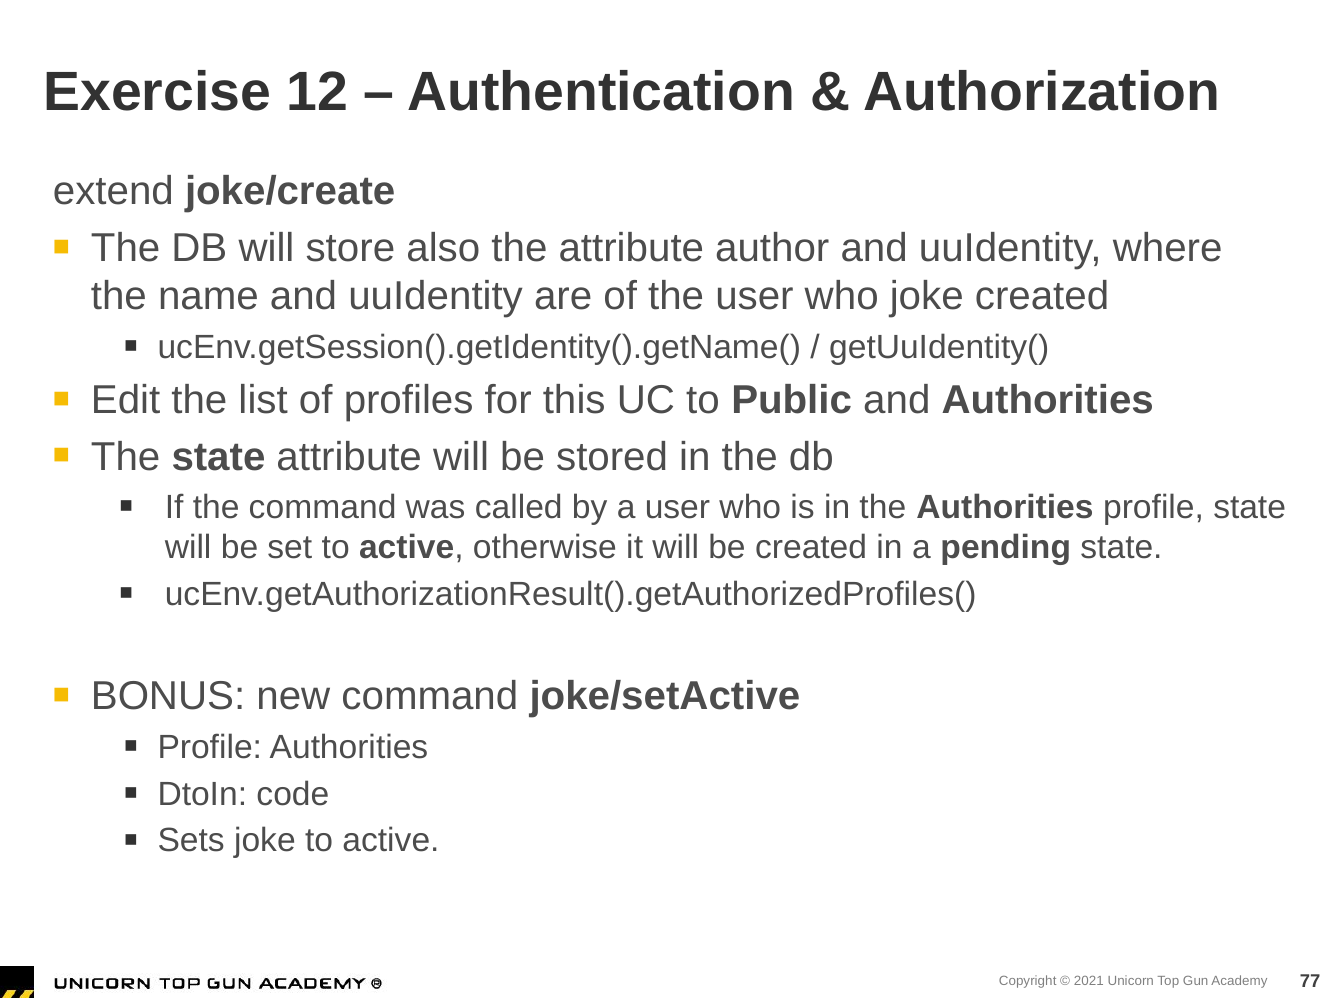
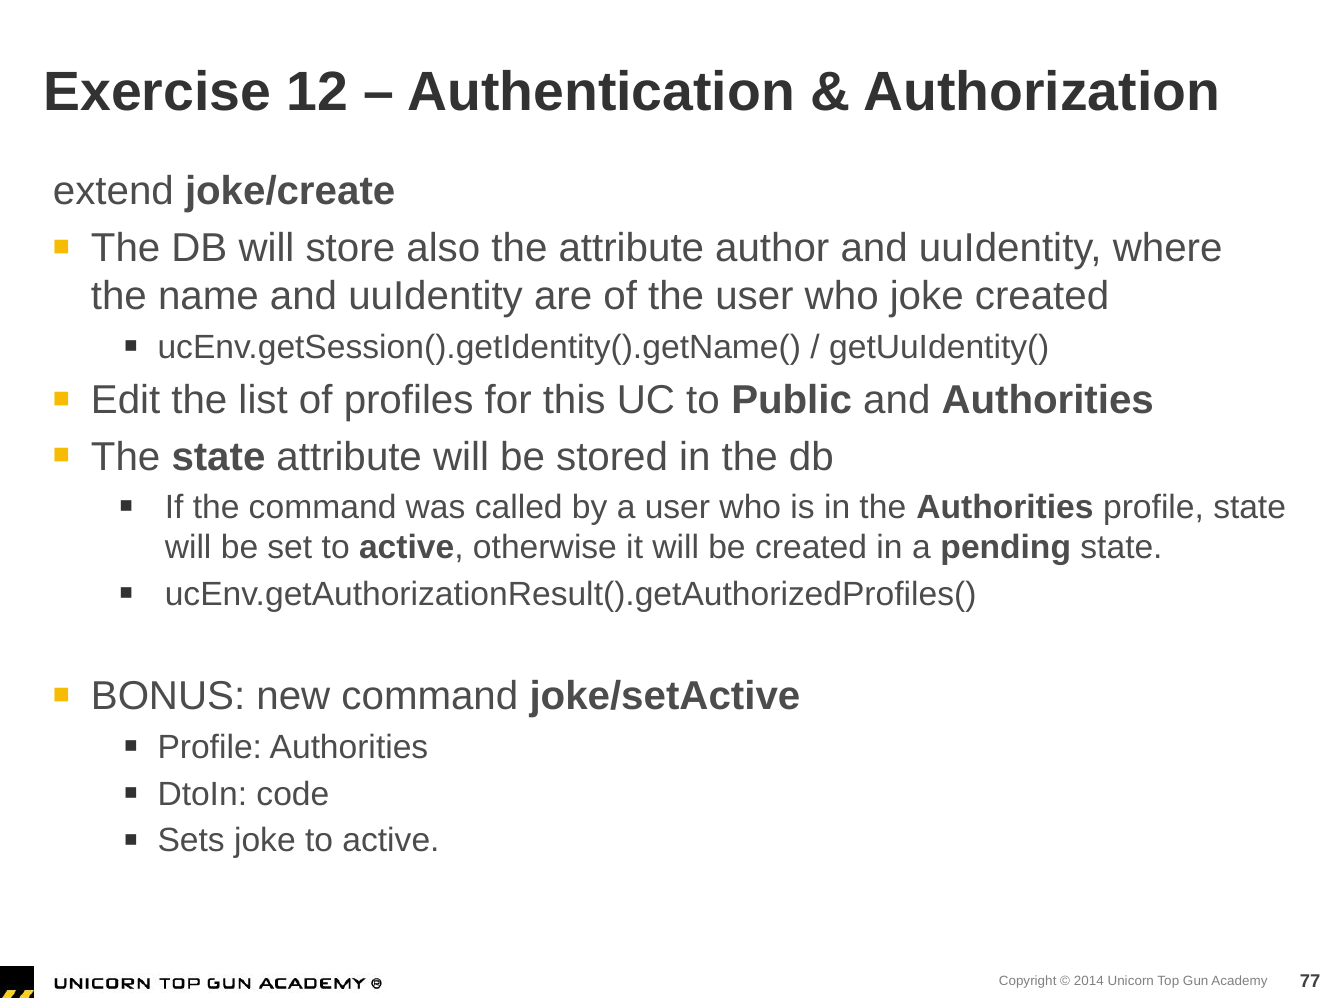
2021: 2021 -> 2014 (1089, 982)
